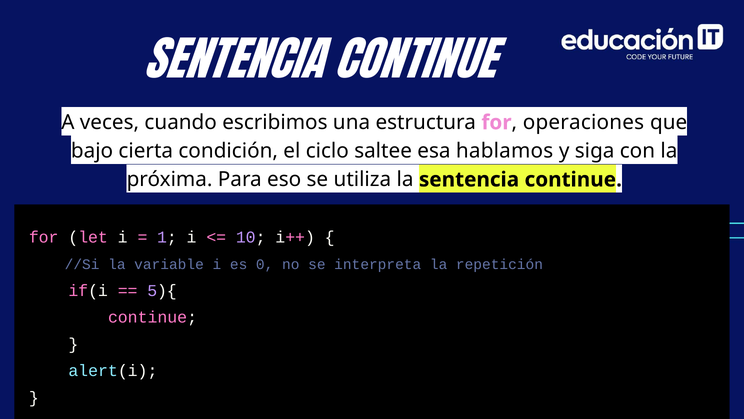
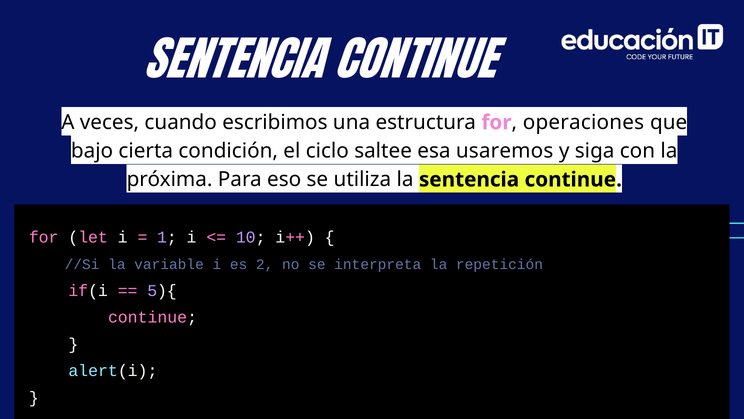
hablamos: hablamos -> usaremos (505, 151)
0: 0 -> 2 (265, 264)
